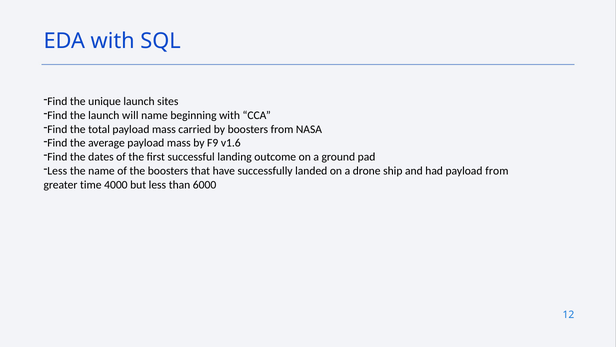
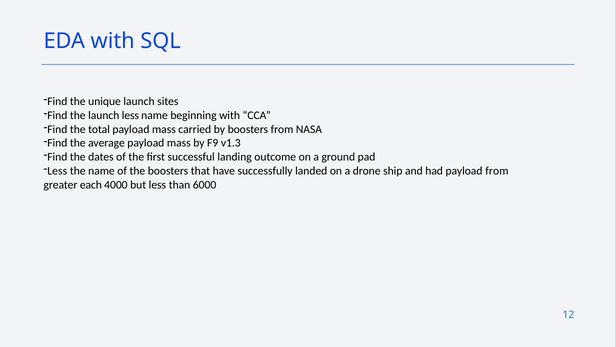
launch will: will -> less (130, 115)
v1.6: v1.6 -> v1.3 (231, 143)
time: time -> each (91, 184)
